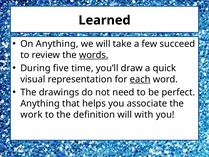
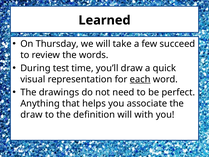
On Anything: Anything -> Thursday (57, 44)
words underline: present -> none (94, 55)
five: five -> test (61, 68)
work: work -> draw (31, 114)
